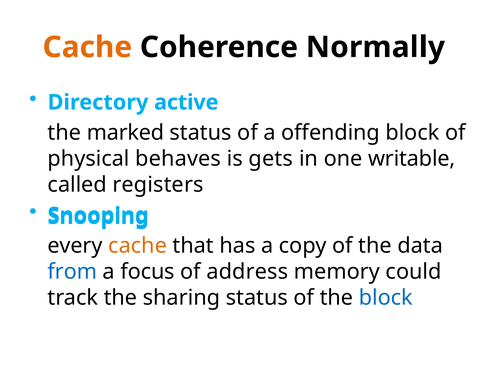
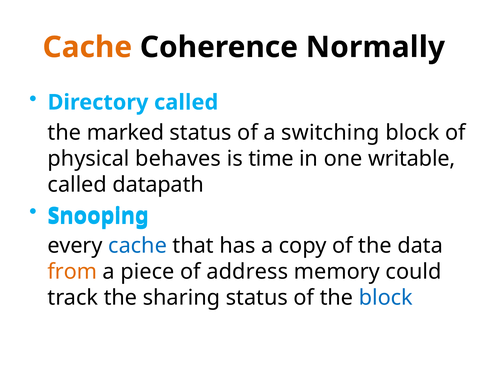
Directory active: active -> called (186, 102)
offending: offending -> switching (330, 133)
gets: gets -> time (271, 159)
registers: registers -> datapath (158, 185)
cache colour: orange -> blue (138, 246)
from colour: blue -> orange (72, 272)
focus: focus -> piece (147, 272)
